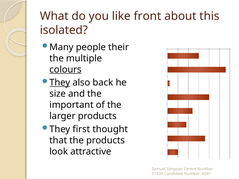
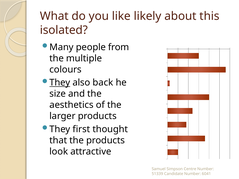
front: front -> likely (148, 16)
their: their -> from (119, 47)
colours underline: present -> none (65, 70)
important: important -> aesthetics (71, 105)
